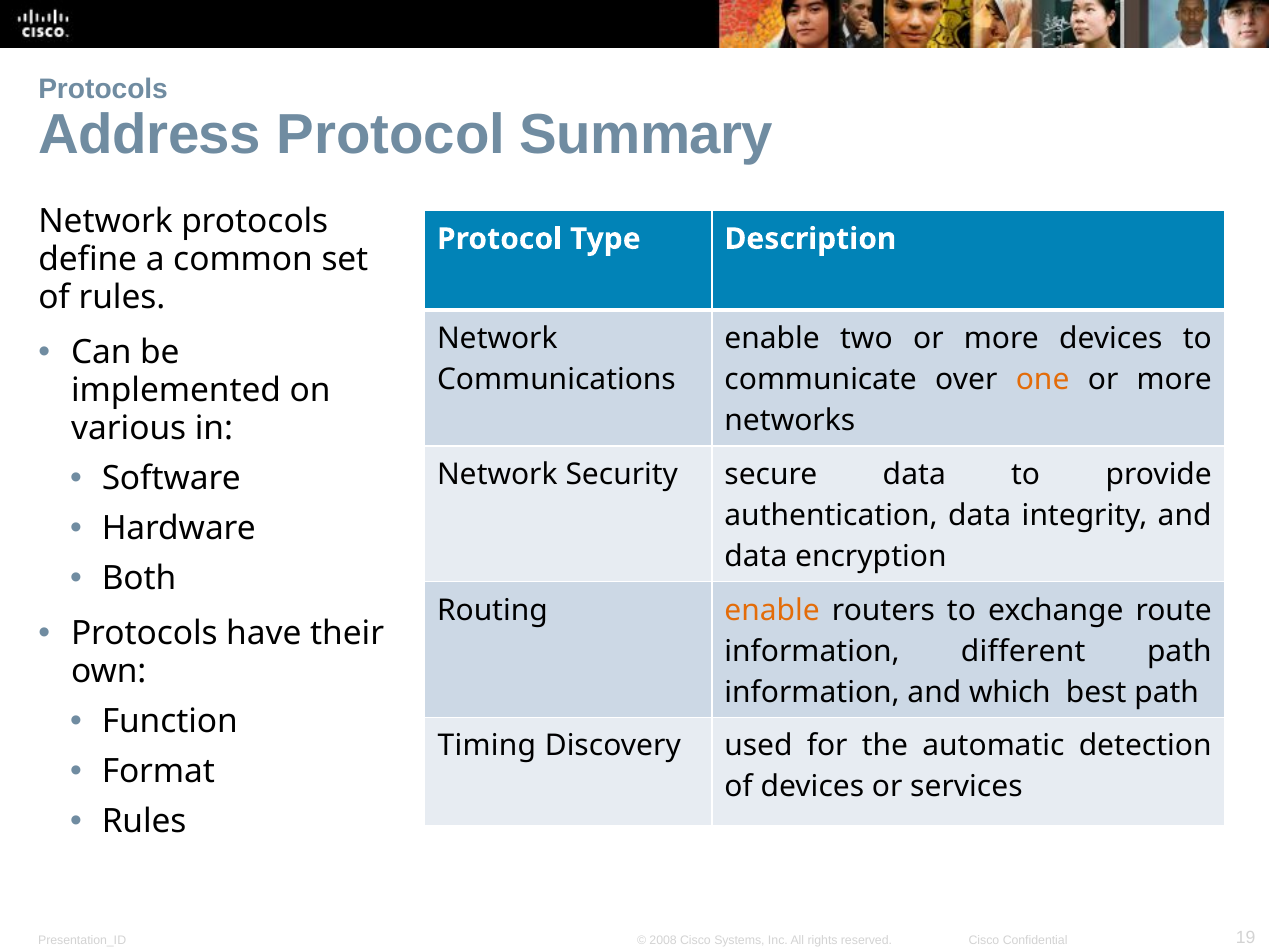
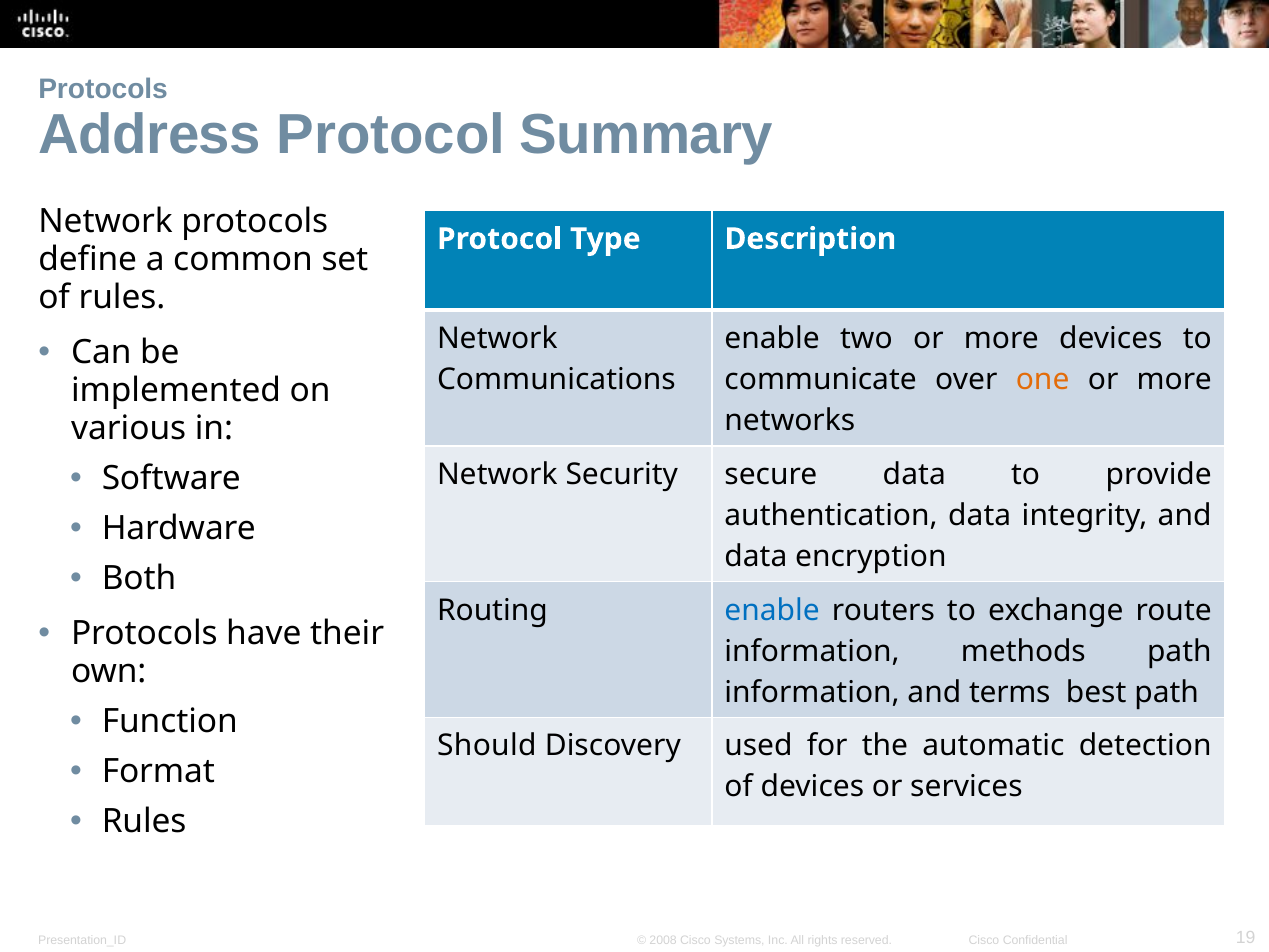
enable colour: orange -> blue (772, 610)
different: different -> methods (1023, 651)
which: which -> terms (1010, 692)
Timing: Timing -> Should (487, 746)
